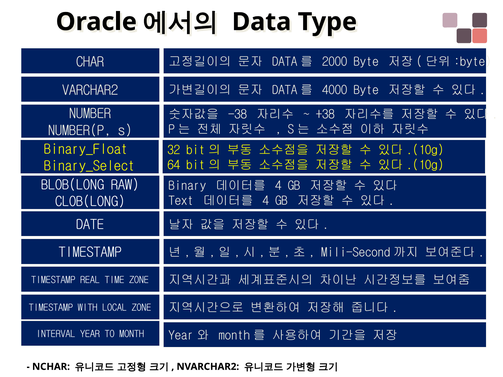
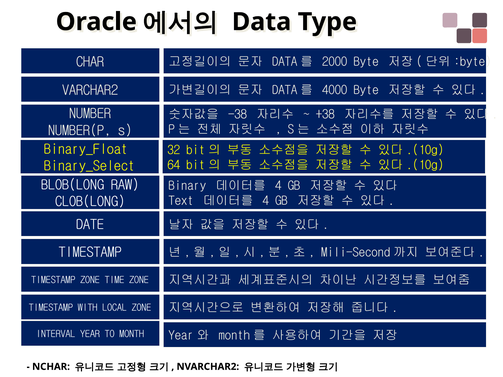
TIMESTAMP REAL: REAL -> ZONE (90, 280)
